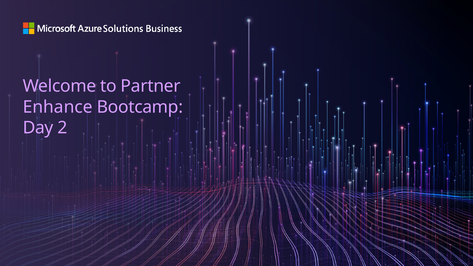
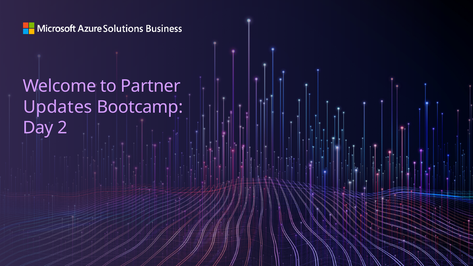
Enhance: Enhance -> Updates (58, 107)
